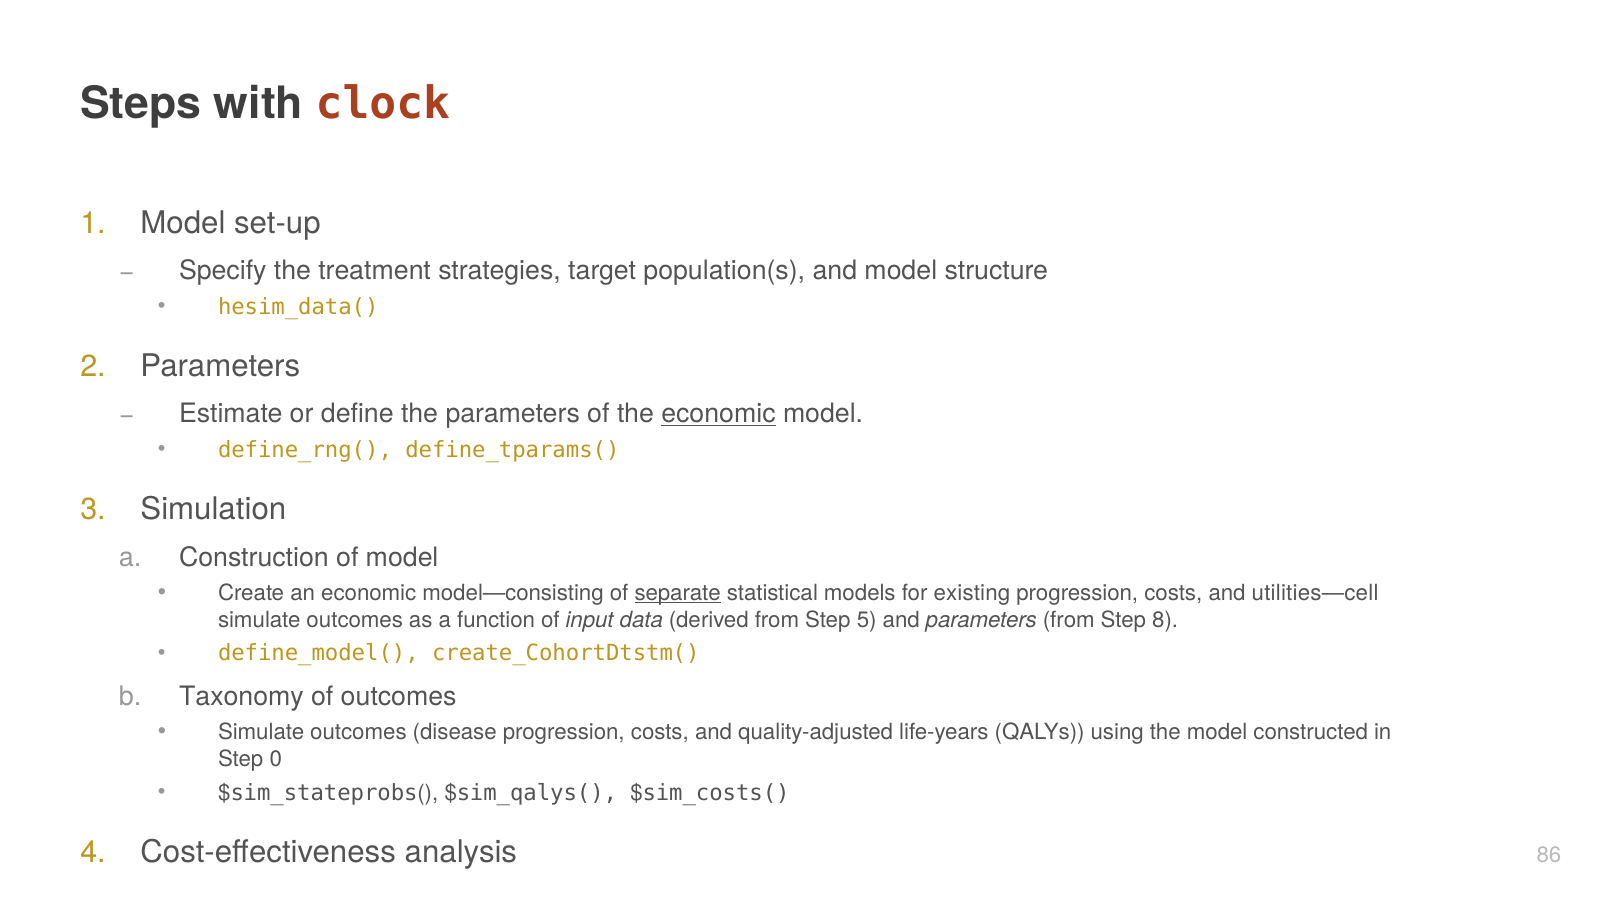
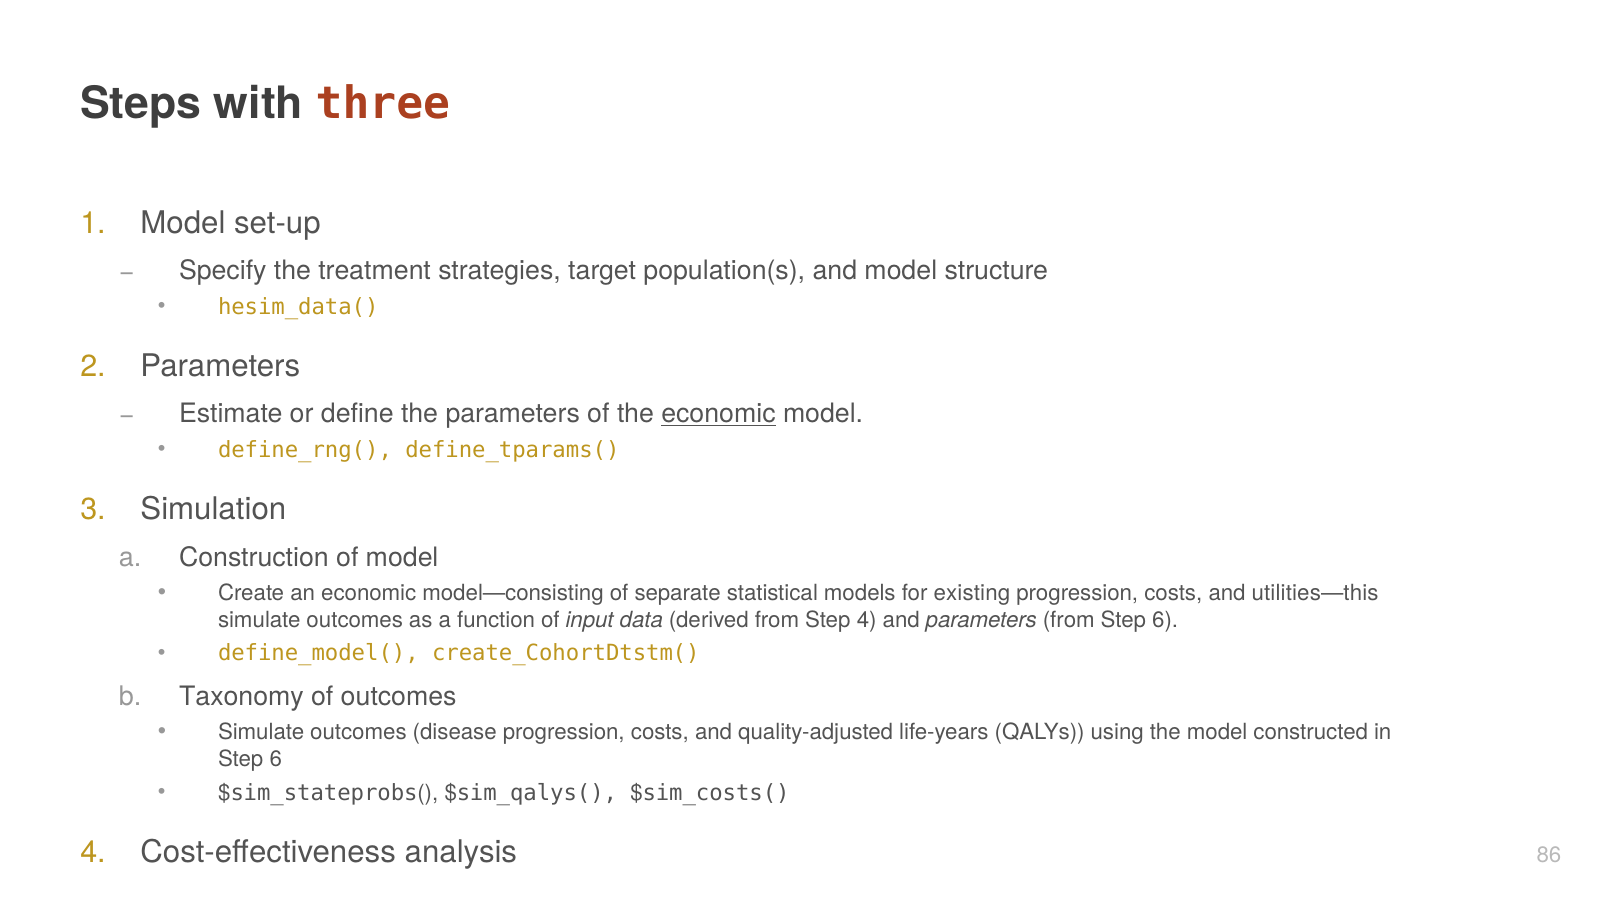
clock: clock -> three (383, 103)
separate underline: present -> none (678, 593)
utilities—cell: utilities—cell -> utilities—this (1315, 593)
Step 5: 5 -> 4 (867, 620)
from Step 8: 8 -> 6 (1165, 620)
0: 0 -> 6 (276, 759)
